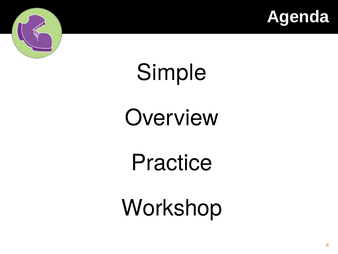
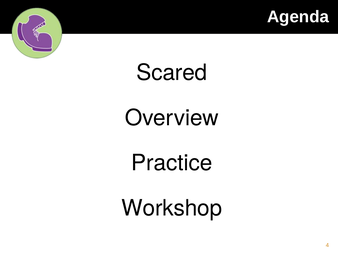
Simple: Simple -> Scared (172, 73)
